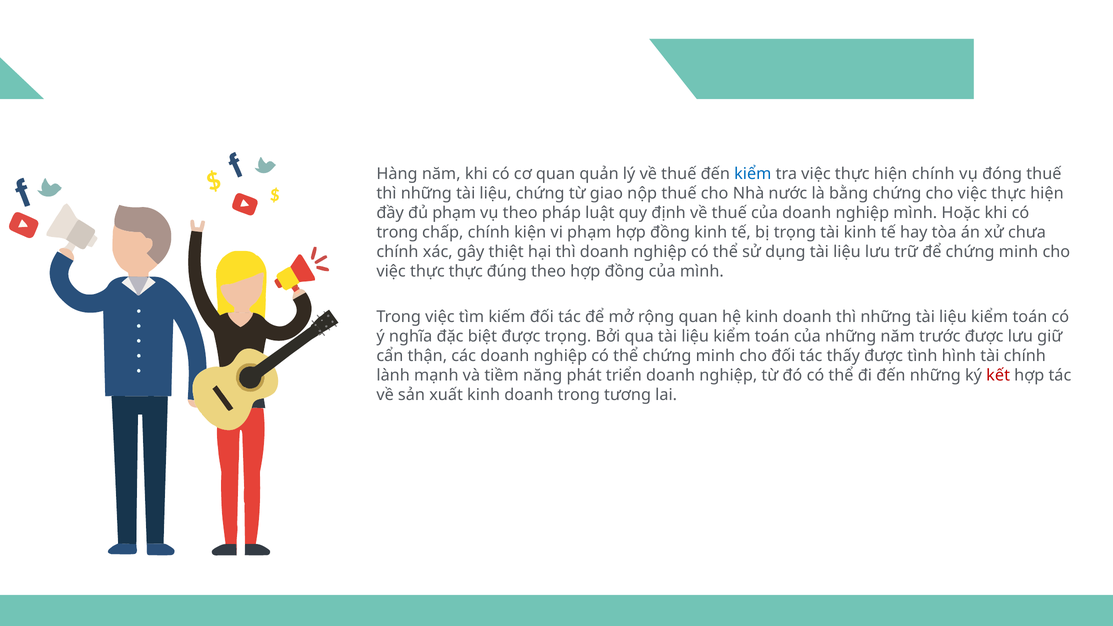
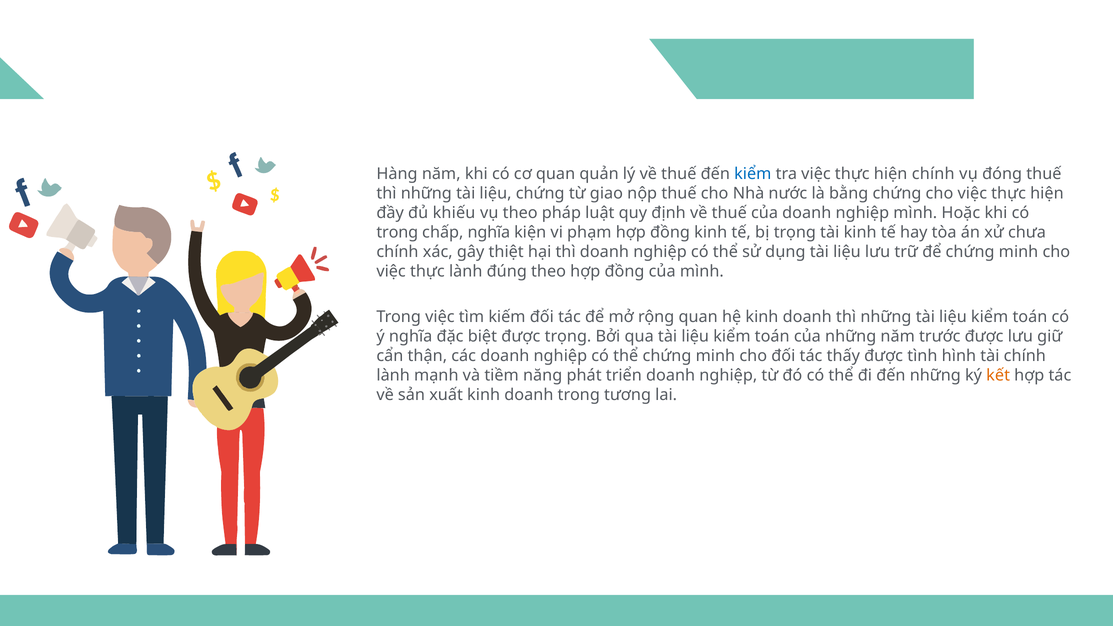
đủ phạm: phạm -> khiếu (454, 213)
chấp chính: chính -> nghĩa (489, 232)
thực thực: thực -> lành (466, 271)
kết colour: red -> orange (998, 375)
